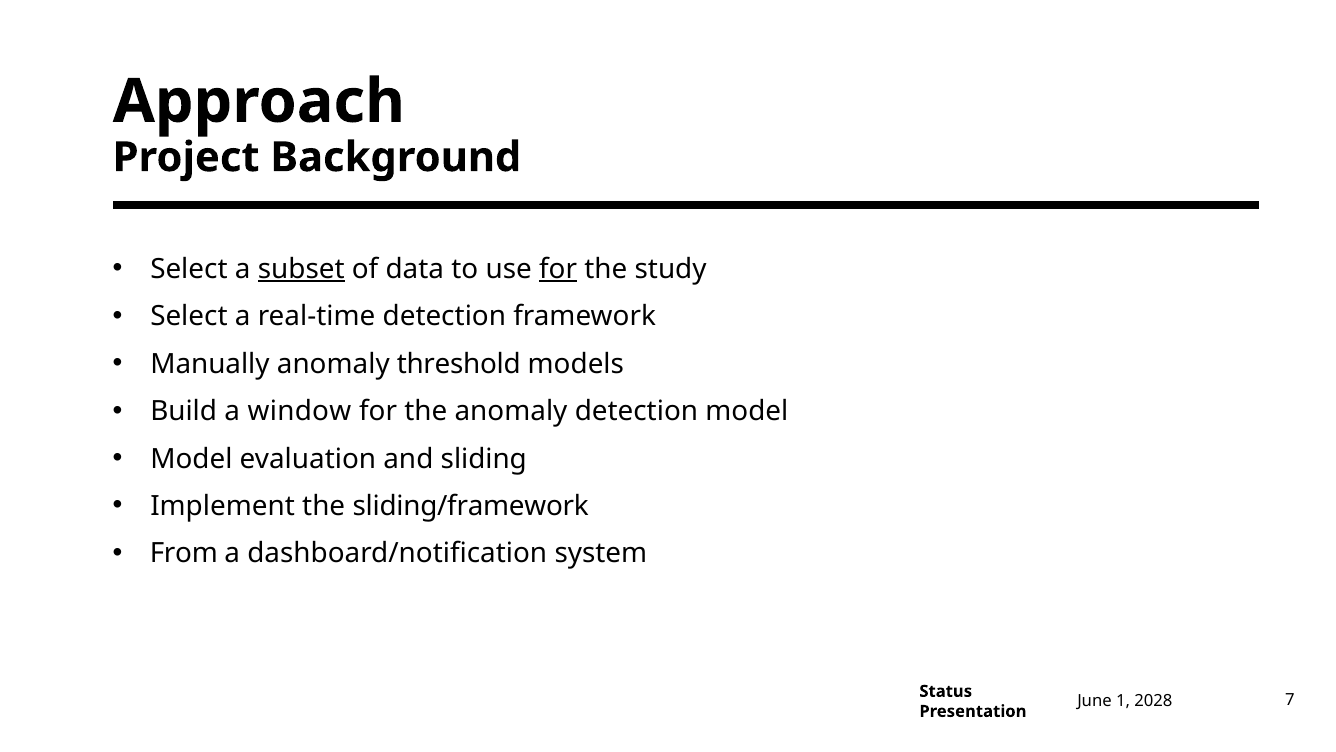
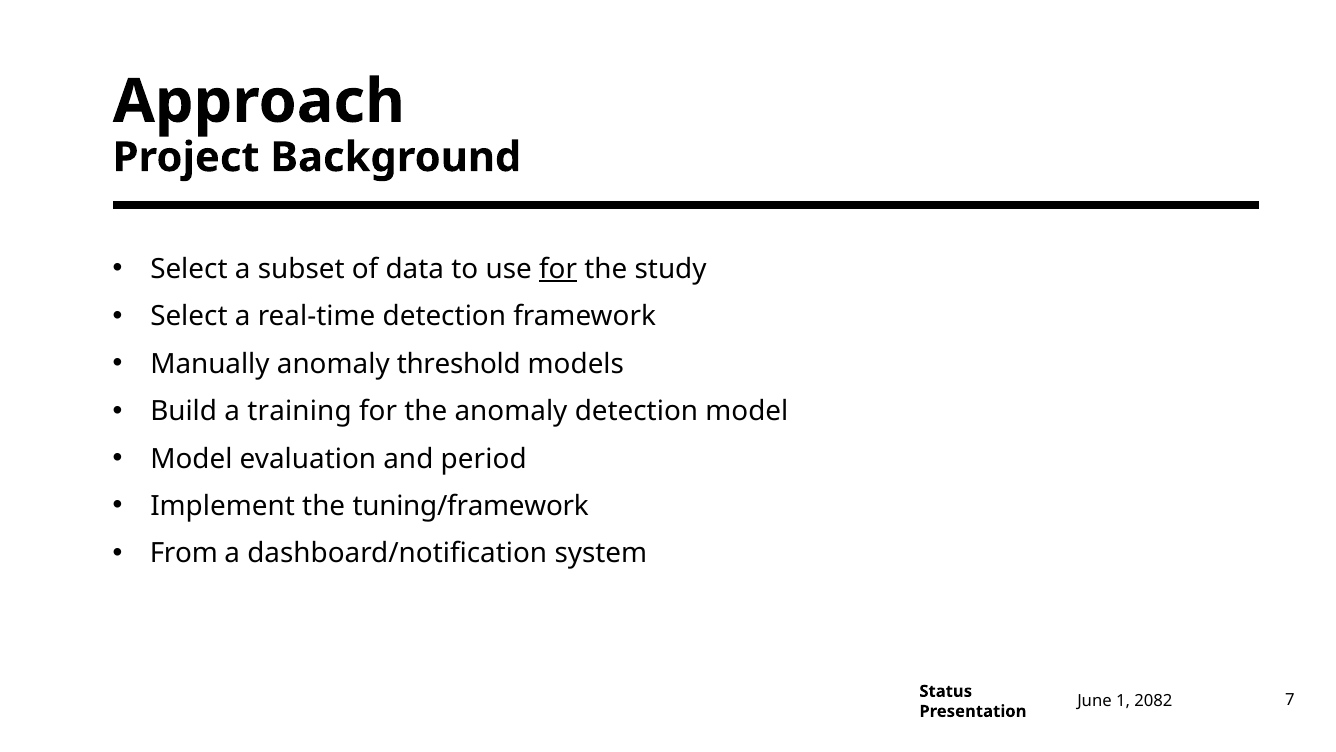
subset underline: present -> none (301, 269)
window: window -> training (300, 411)
sliding: sliding -> period (484, 459)
sliding/framework: sliding/framework -> tuning/framework (471, 506)
2028: 2028 -> 2082 (1153, 701)
